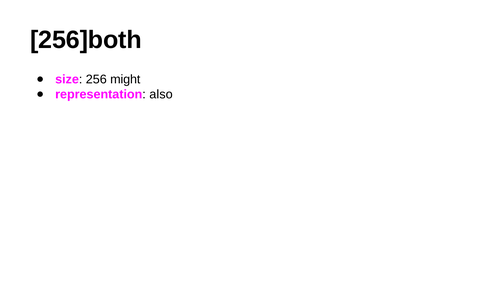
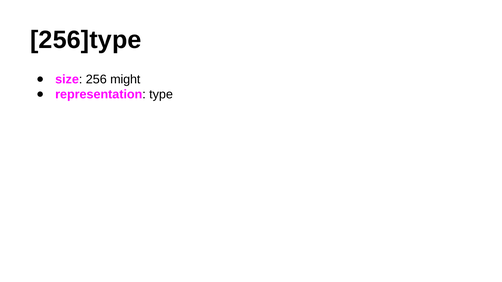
256]both: 256]both -> 256]type (86, 40)
also: also -> type (161, 94)
